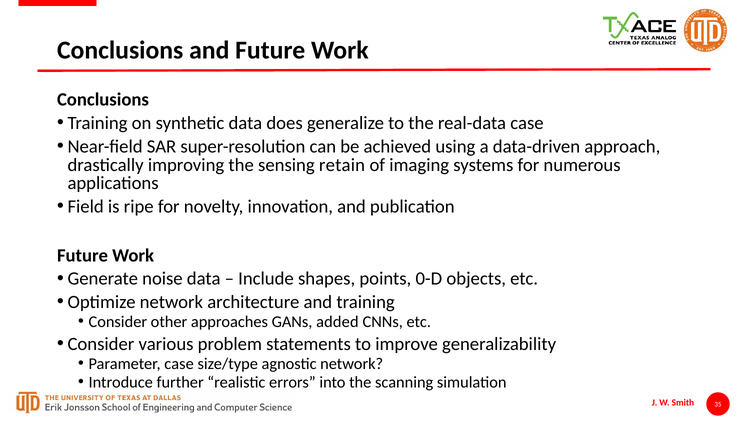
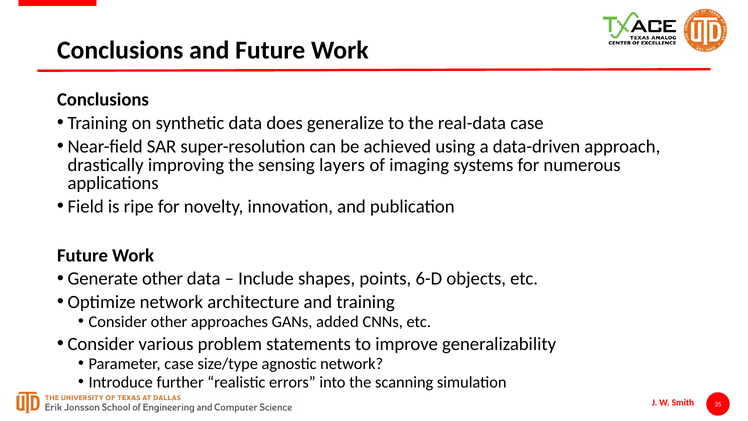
retain: retain -> layers (342, 165)
Generate noise: noise -> other (162, 279)
0-D: 0-D -> 6-D (429, 279)
